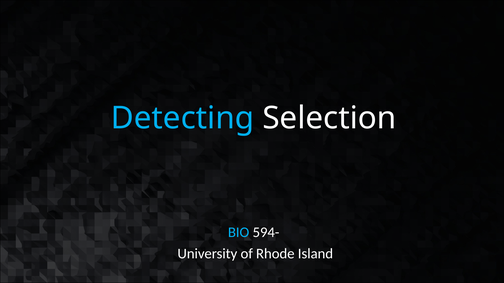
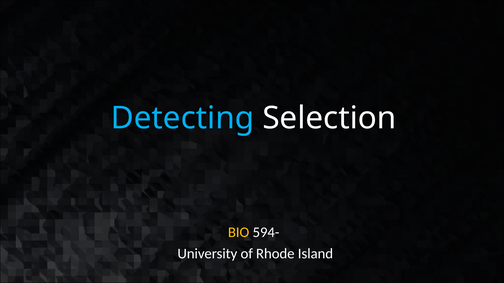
BIO colour: light blue -> yellow (239, 233)
